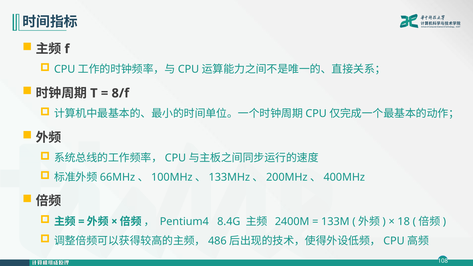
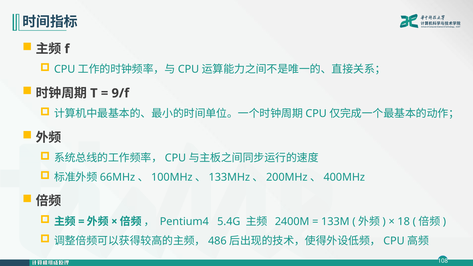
8/f: 8/f -> 9/f (120, 93)
8.4G: 8.4G -> 5.4G (229, 222)
